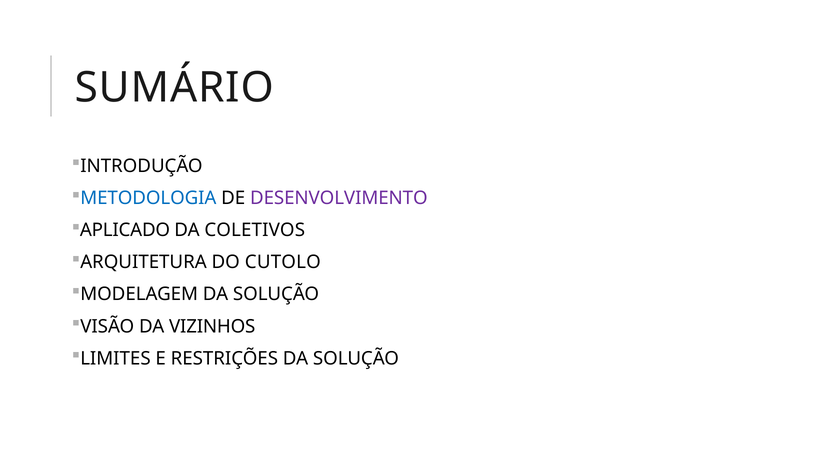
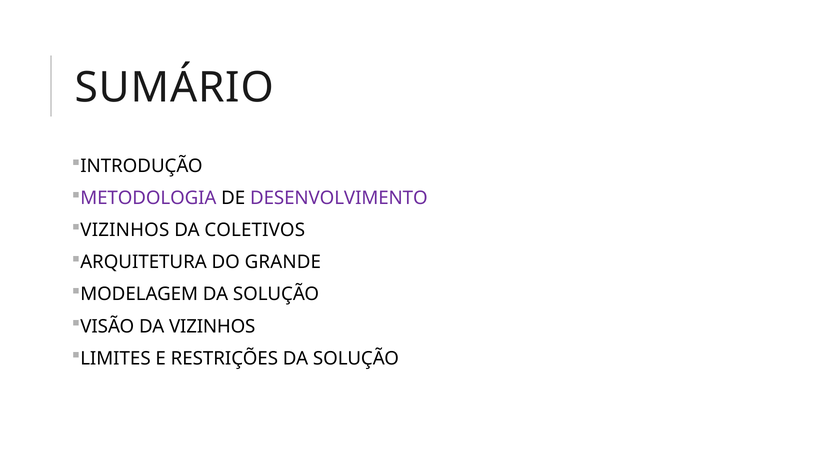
METODOLOGIA colour: blue -> purple (148, 198)
APLICADO: APLICADO -> VIZINHOS (125, 230)
CUTOLO: CUTOLO -> GRANDE (283, 263)
